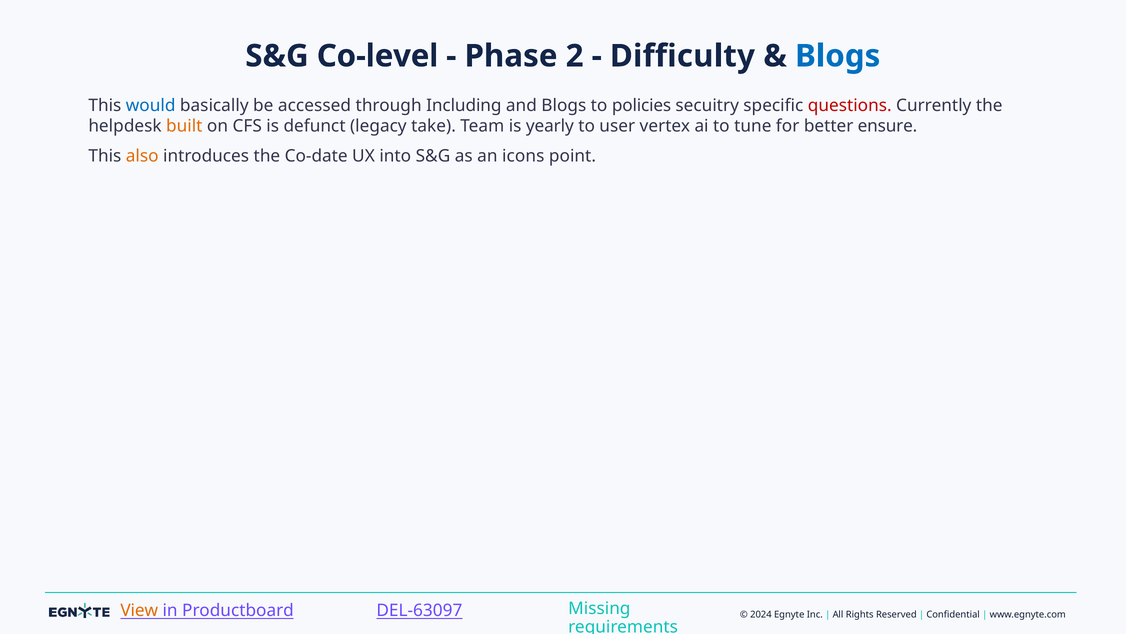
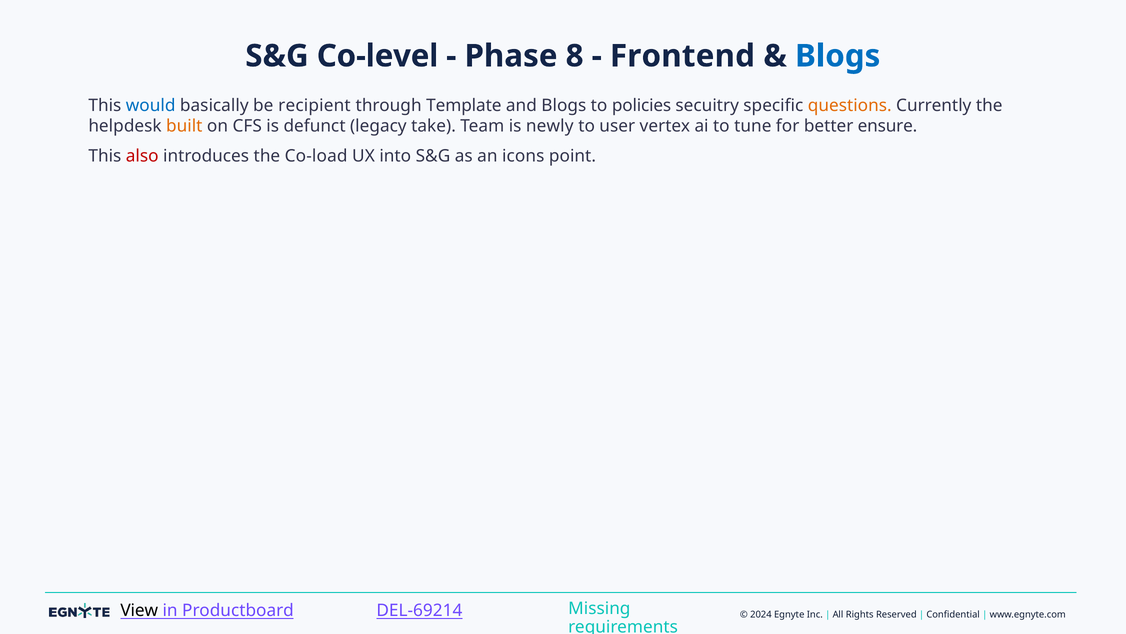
2: 2 -> 8 (575, 56)
Difficulty: Difficulty -> Frontend (682, 56)
accessed: accessed -> recipient (314, 105)
Including: Including -> Template (464, 105)
questions colour: red -> orange (850, 105)
yearly: yearly -> newly (550, 126)
also colour: orange -> red (142, 156)
Co-date: Co-date -> Co-load (316, 156)
View colour: orange -> black (139, 610)
DEL-63097: DEL-63097 -> DEL-69214 (419, 610)
